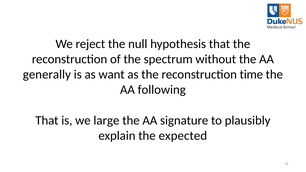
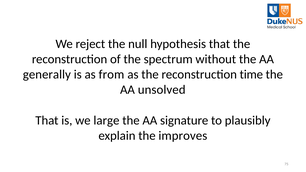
want: want -> from (111, 75)
following: following -> unsolved (162, 90)
expected: expected -> improves (183, 136)
